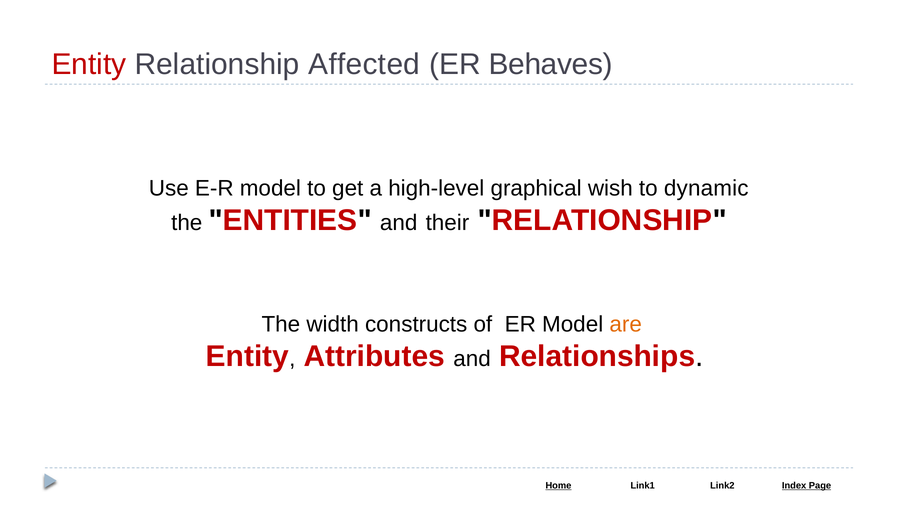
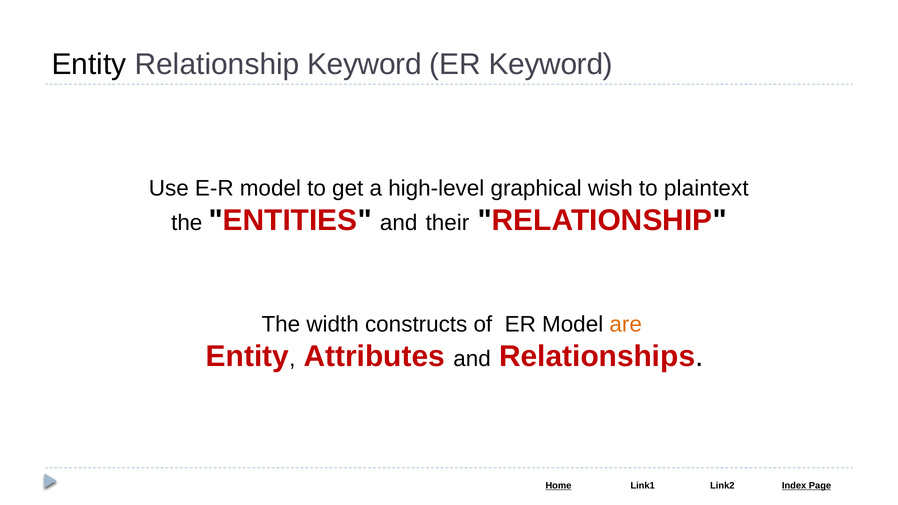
Entity colour: red -> black (89, 65)
Relationship Affected: Affected -> Keyword (364, 65)
ER Behaves: Behaves -> Keyword (551, 65)
dynamic: dynamic -> plaintext (706, 188)
